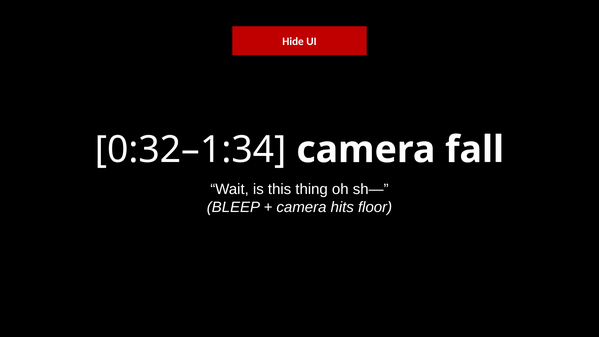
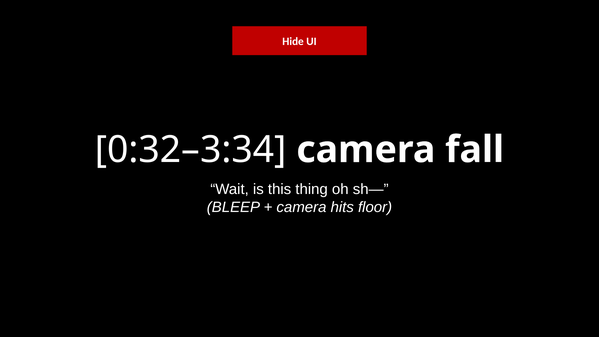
0:32–1:34: 0:32–1:34 -> 0:32–3:34 (191, 150)
